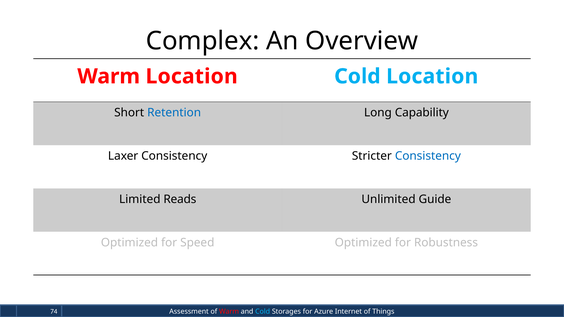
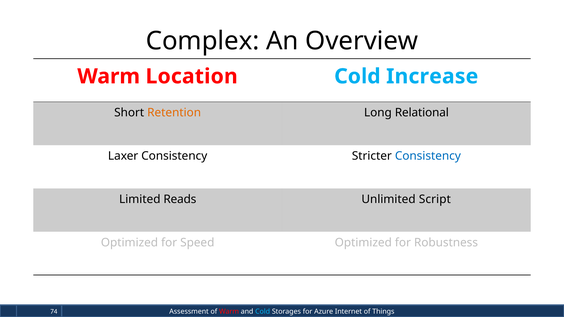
Cold Location: Location -> Increase (432, 76)
Retention colour: blue -> orange (174, 113)
Capability: Capability -> Relational (422, 113)
Guide: Guide -> Script (435, 199)
